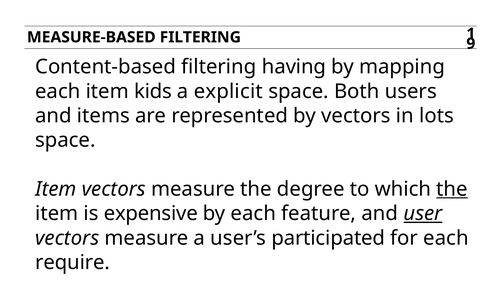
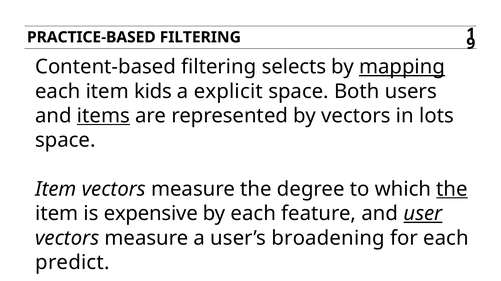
MEASURE-BASED: MEASURE-BASED -> PRACTICE-BASED (91, 37)
having: having -> selects (294, 67)
mapping underline: none -> present (402, 67)
items underline: none -> present (103, 116)
participated: participated -> broadening (328, 238)
require: require -> predict (72, 263)
